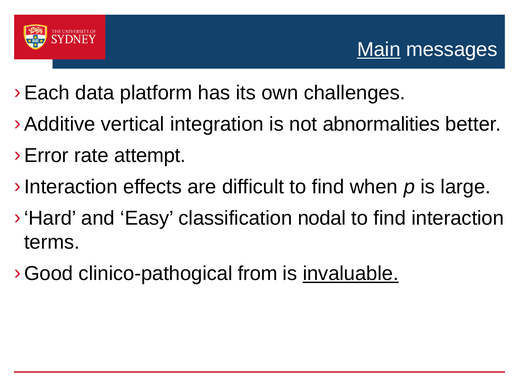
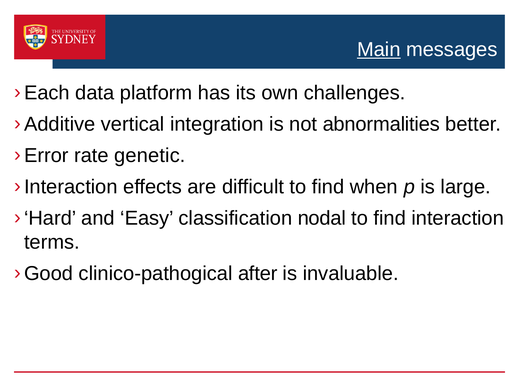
attempt: attempt -> genetic (150, 155)
from: from -> after (258, 273)
invaluable underline: present -> none (351, 273)
